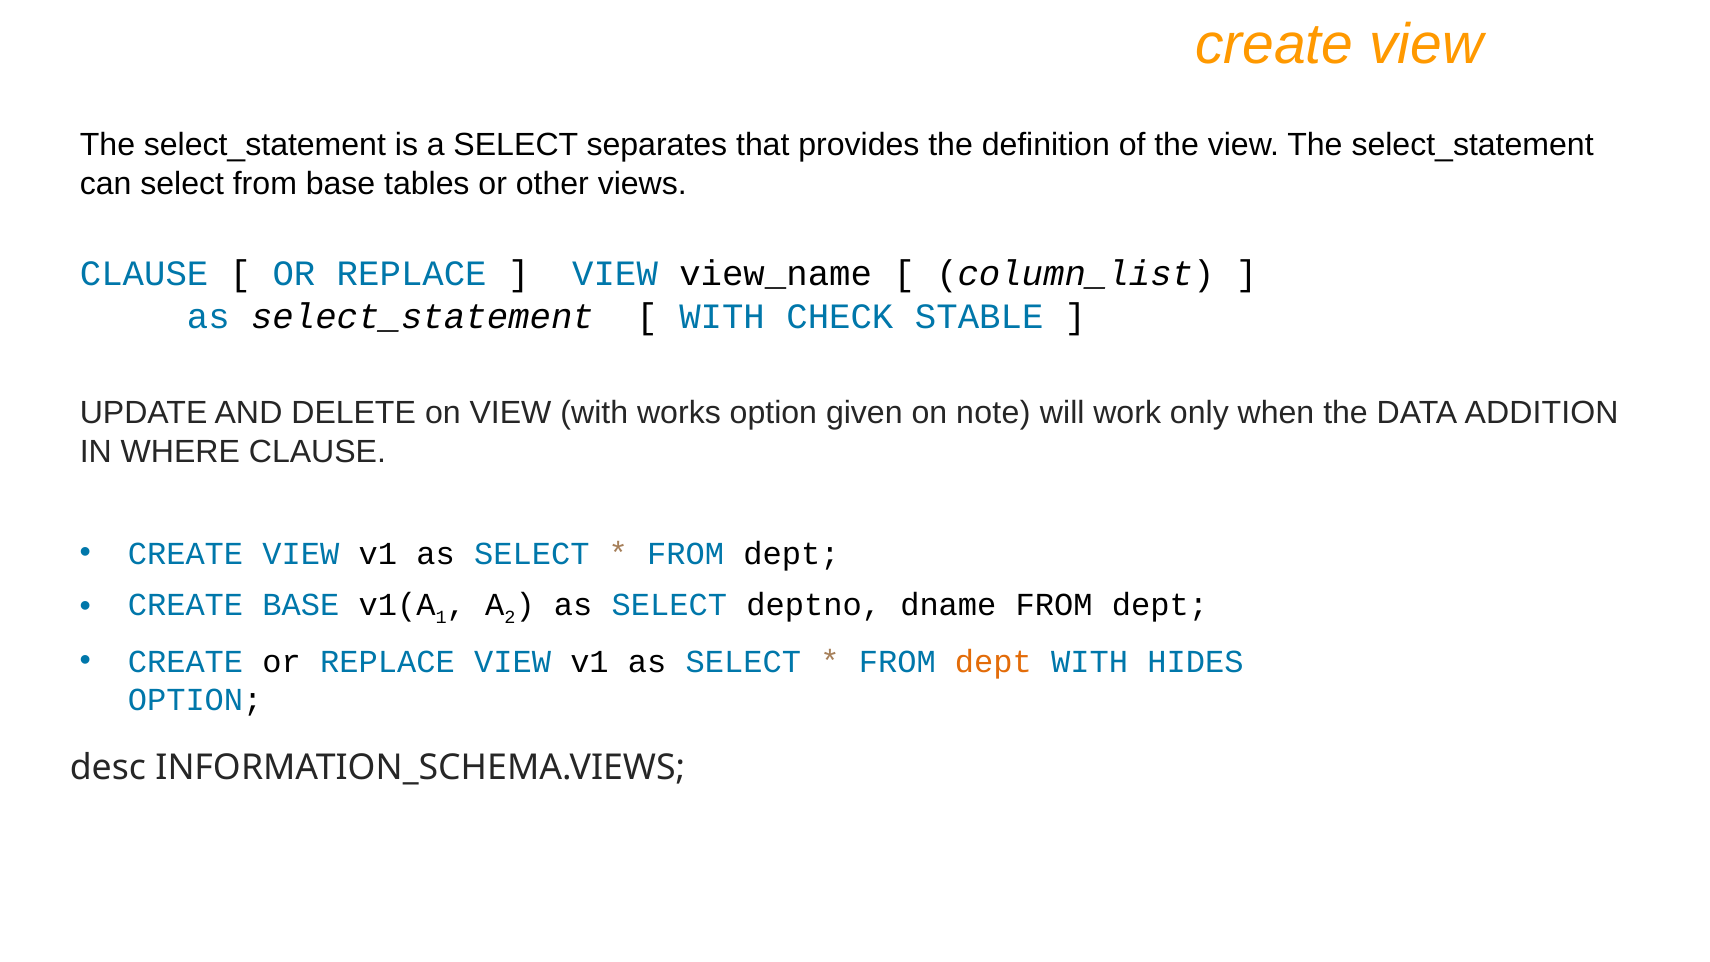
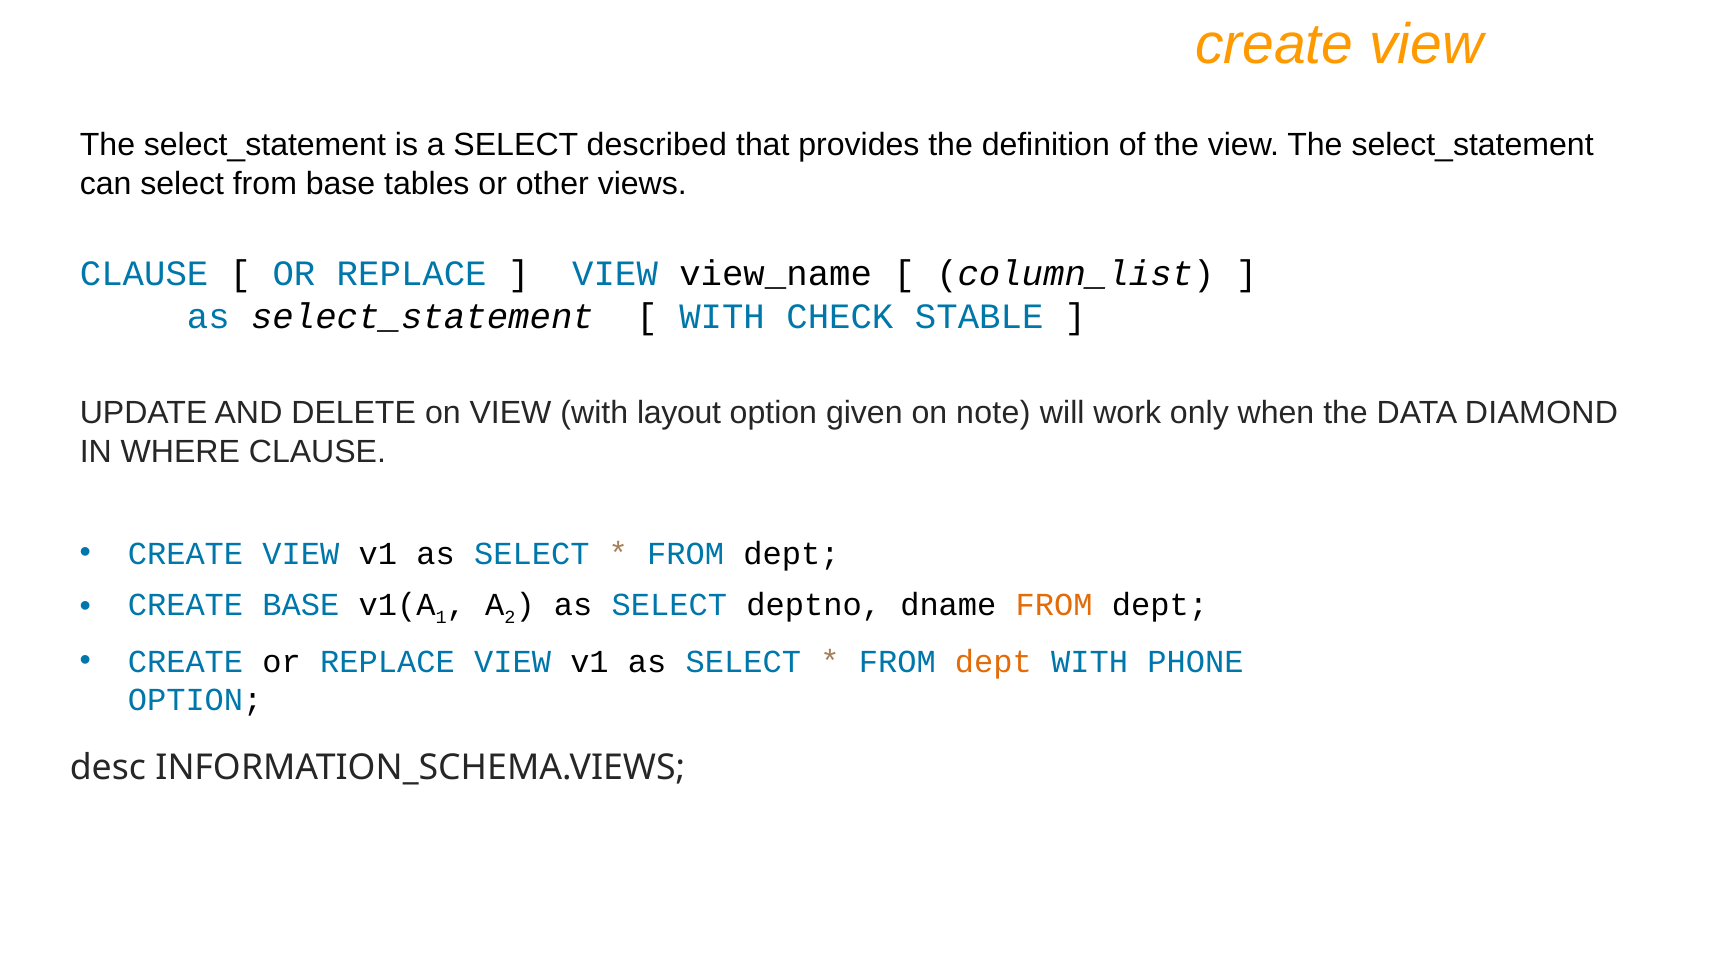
separates: separates -> described (657, 145)
works: works -> layout (679, 413)
ADDITION: ADDITION -> DIAMOND (1541, 413)
FROM colour: black -> orange (1054, 605)
HIDES: HIDES -> PHONE (1195, 661)
